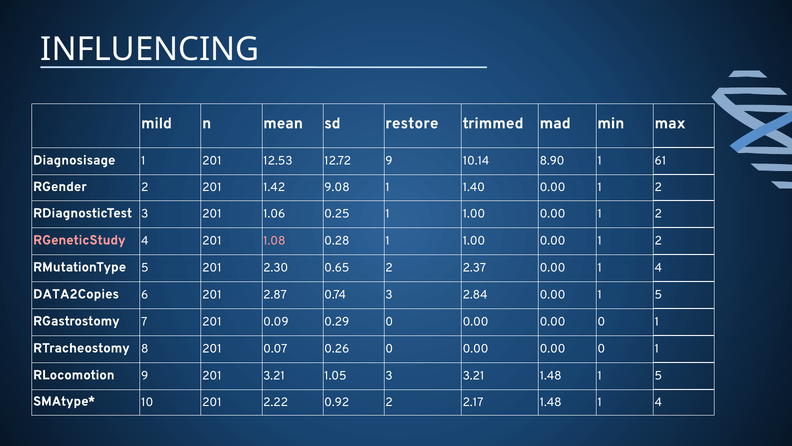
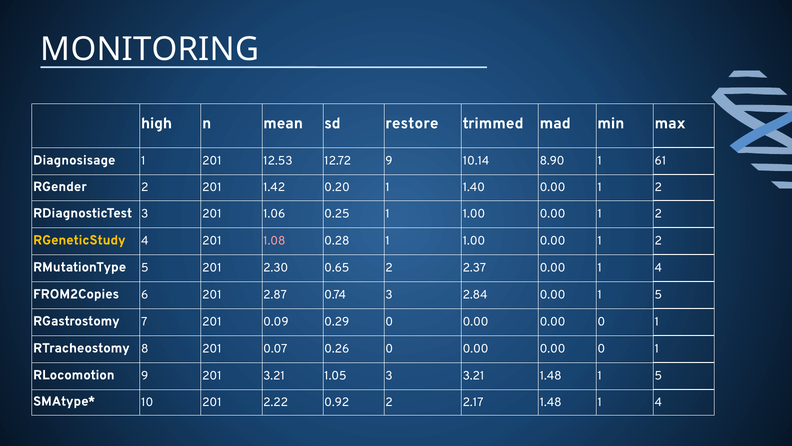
INFLUENCING: INFLUENCING -> MONITORING (150, 49)
mild: mild -> high (157, 123)
9.08: 9.08 -> 0.20 (337, 187)
RGeneticStudy colour: pink -> yellow (79, 240)
DATA2Copies: DATA2Copies -> FROM2Copies (76, 294)
